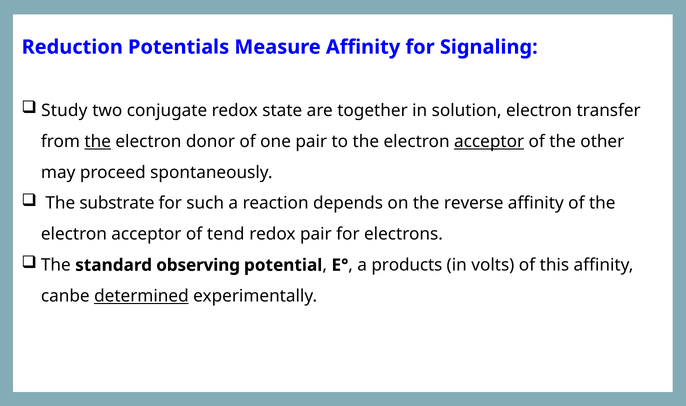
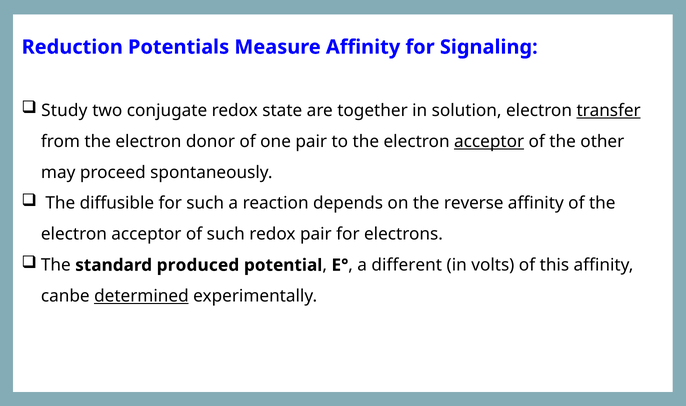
transfer underline: none -> present (609, 110)
the underline: present -> none (98, 141)
substrate: substrate -> diffusible (117, 203)
of tend: tend -> such (226, 234)
observing: observing -> produced (198, 265)
products: products -> different (407, 265)
